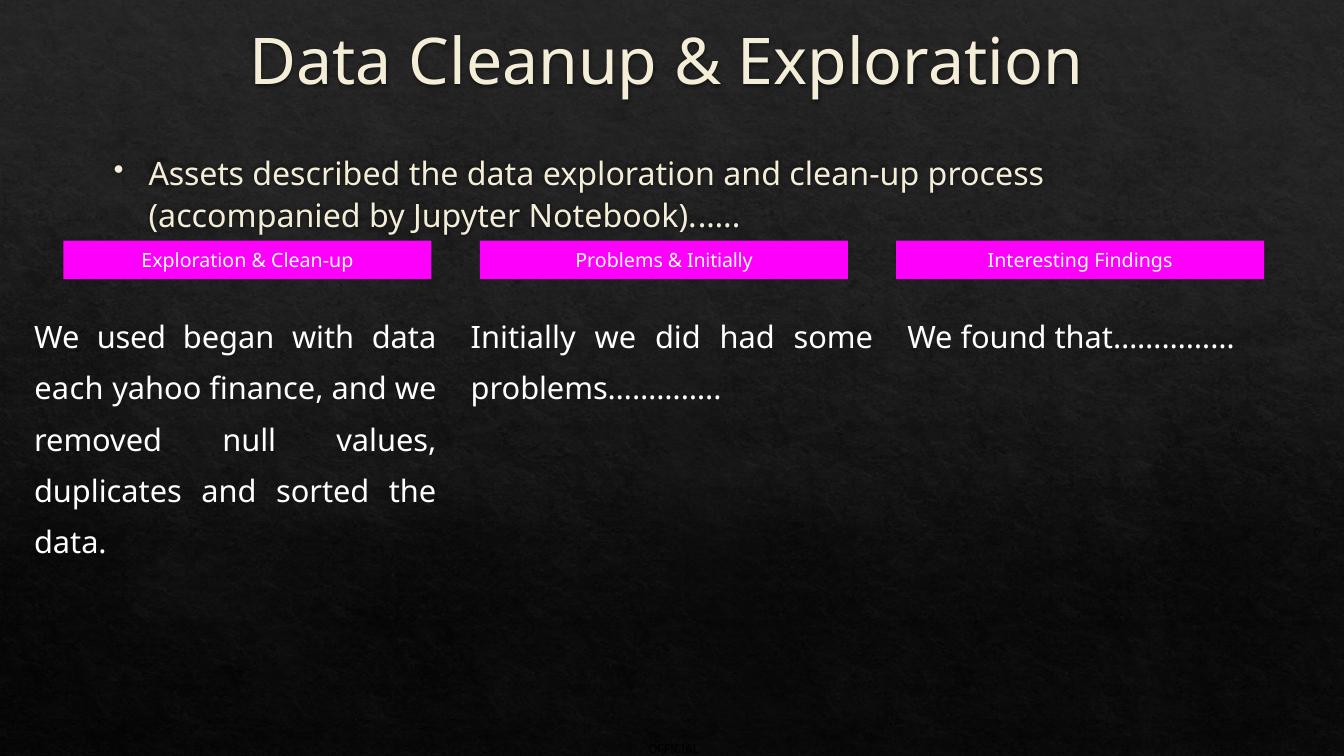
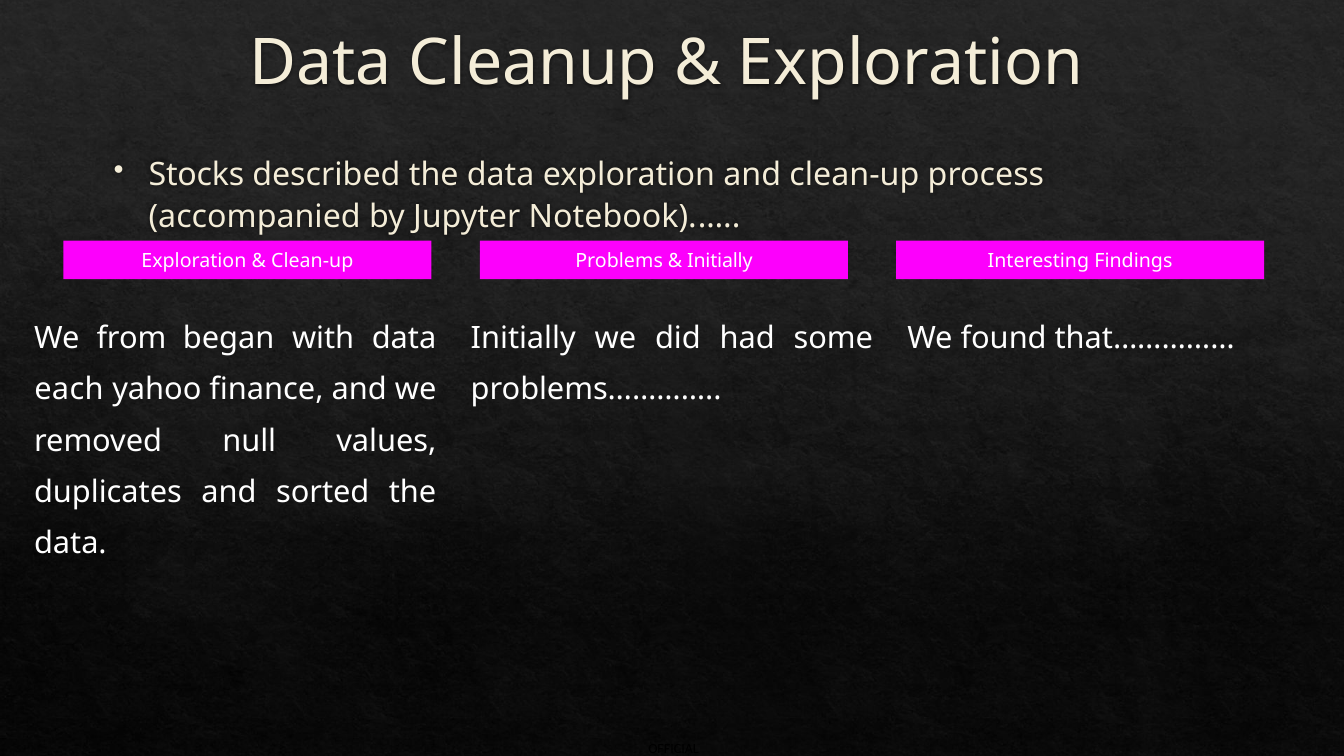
Assets: Assets -> Stocks (196, 174)
used: used -> from (131, 338)
